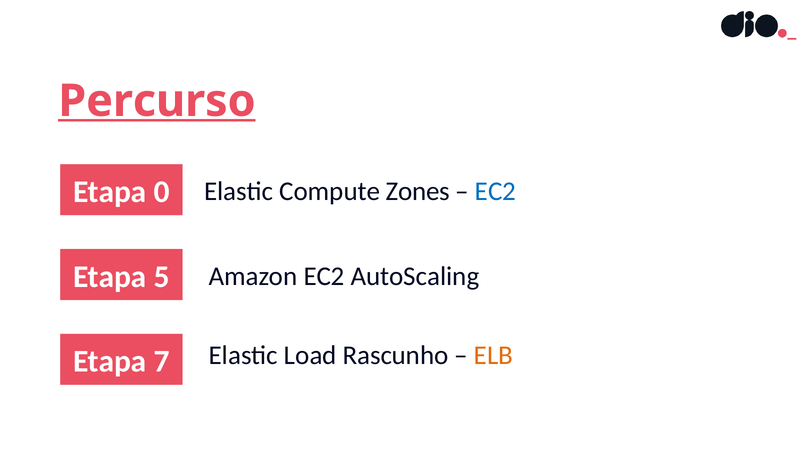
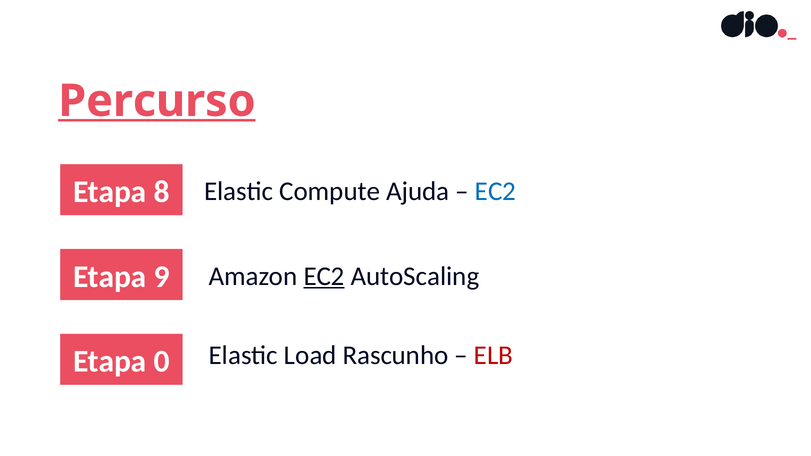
0: 0 -> 8 (162, 192)
Zones: Zones -> Ajuda (418, 191)
5: 5 -> 9 (162, 277)
EC2 underline: none -> present (324, 276)
7: 7 -> 0 (162, 362)
ELB colour: orange -> red (494, 355)
